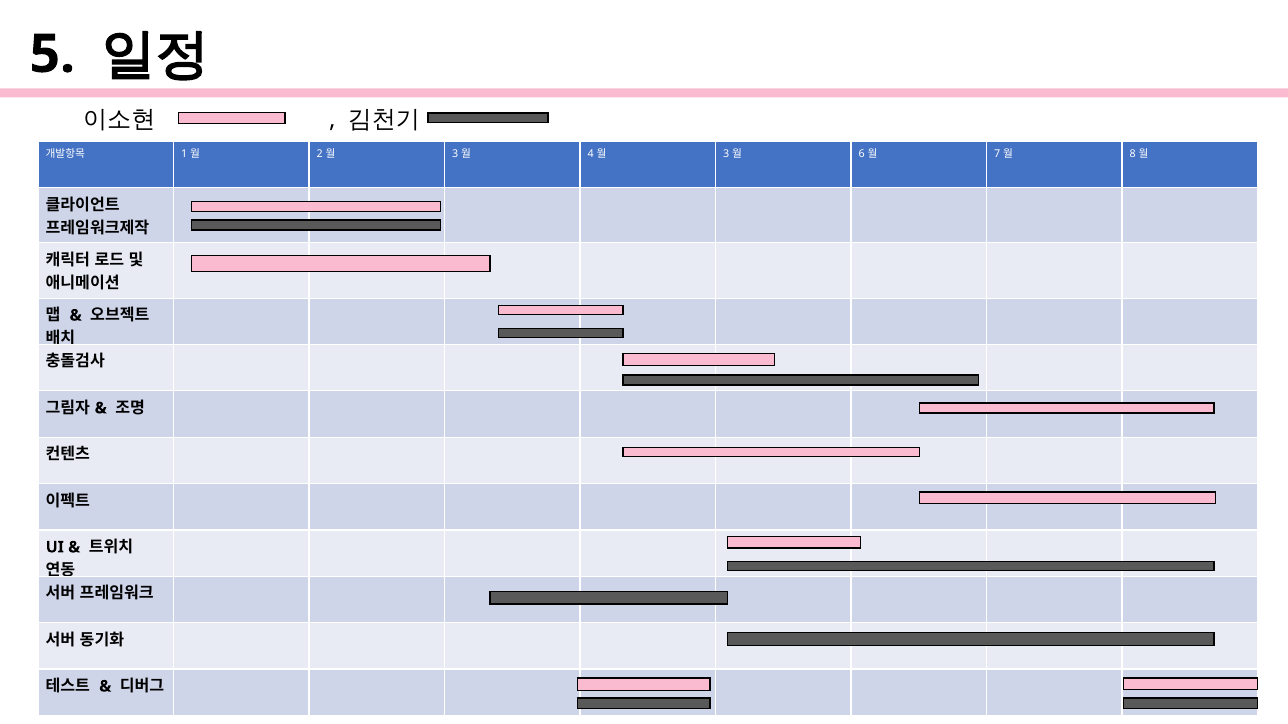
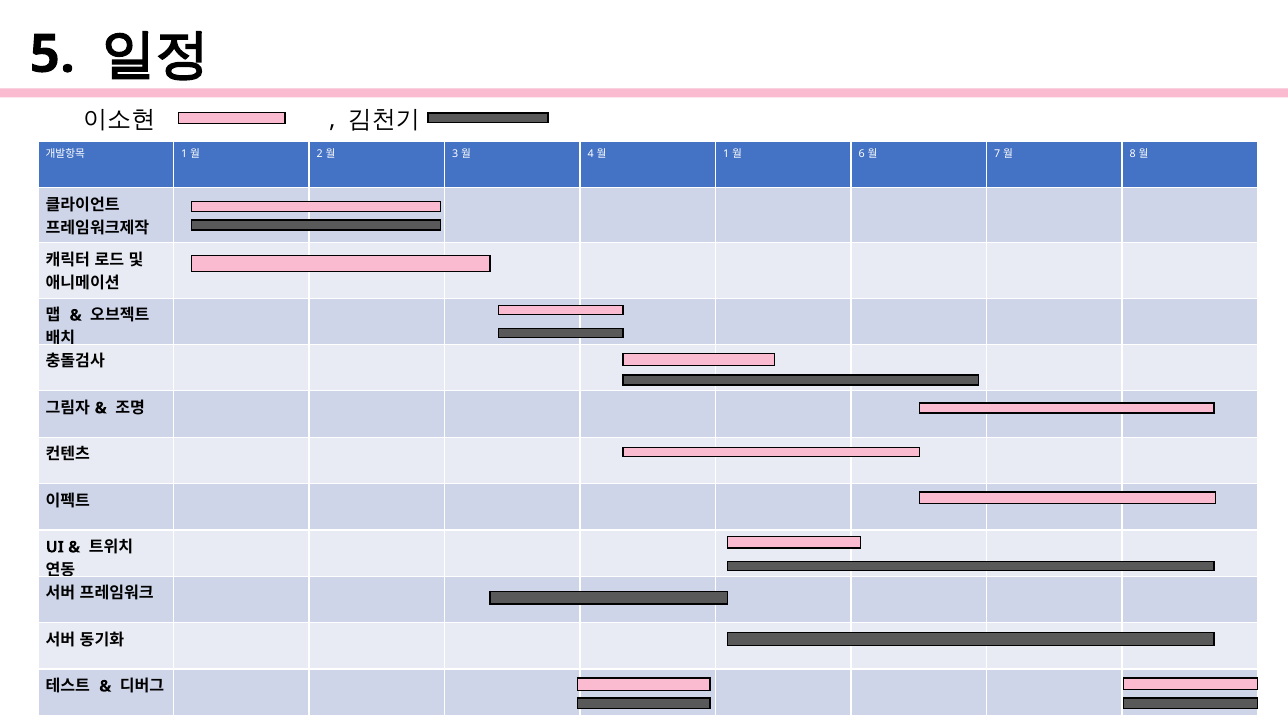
3: 3 -> 1 (726, 154)
